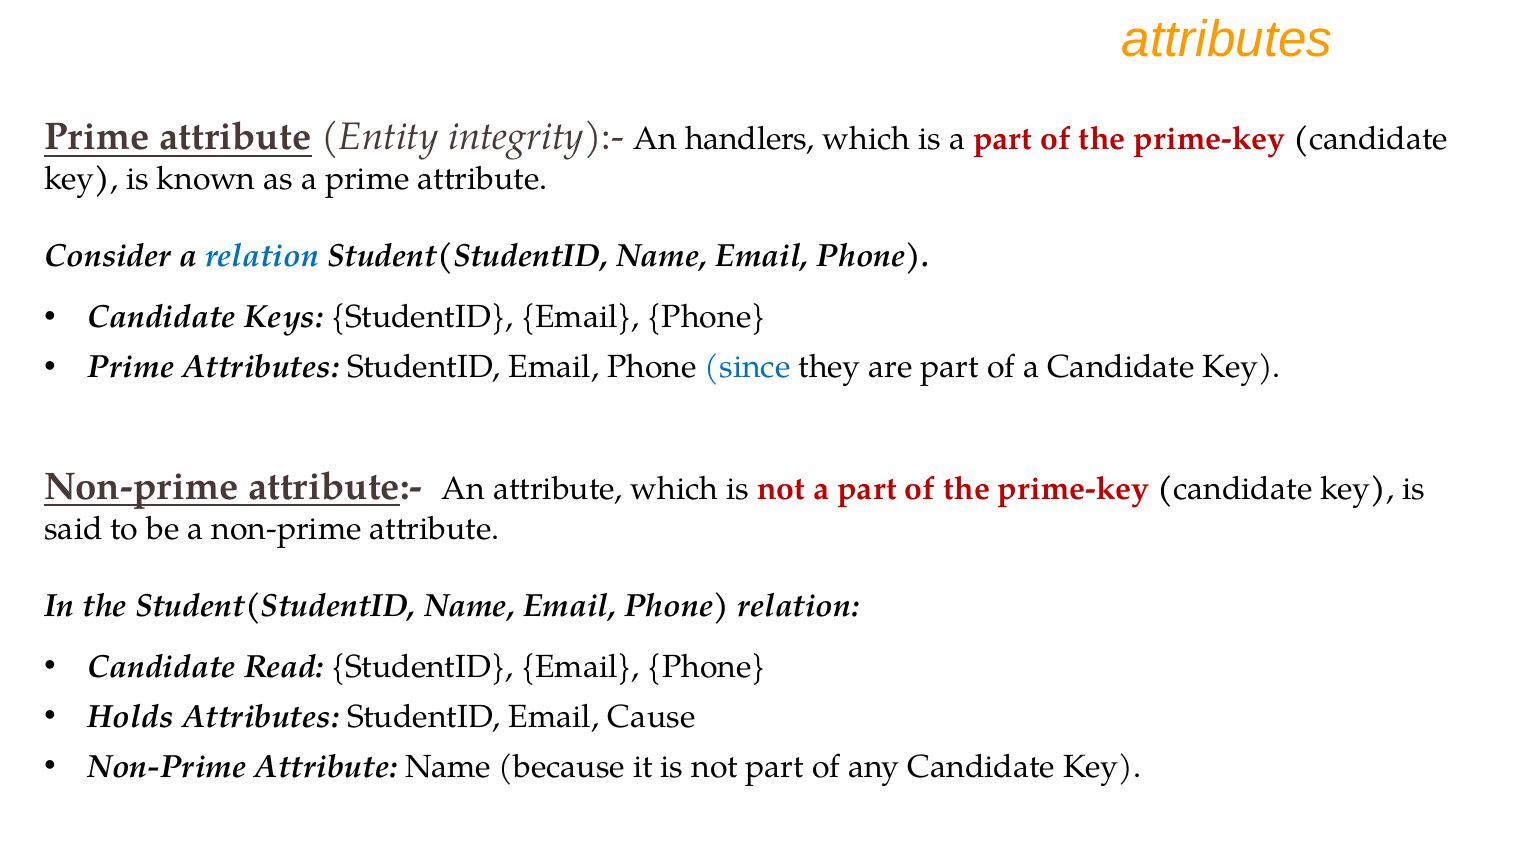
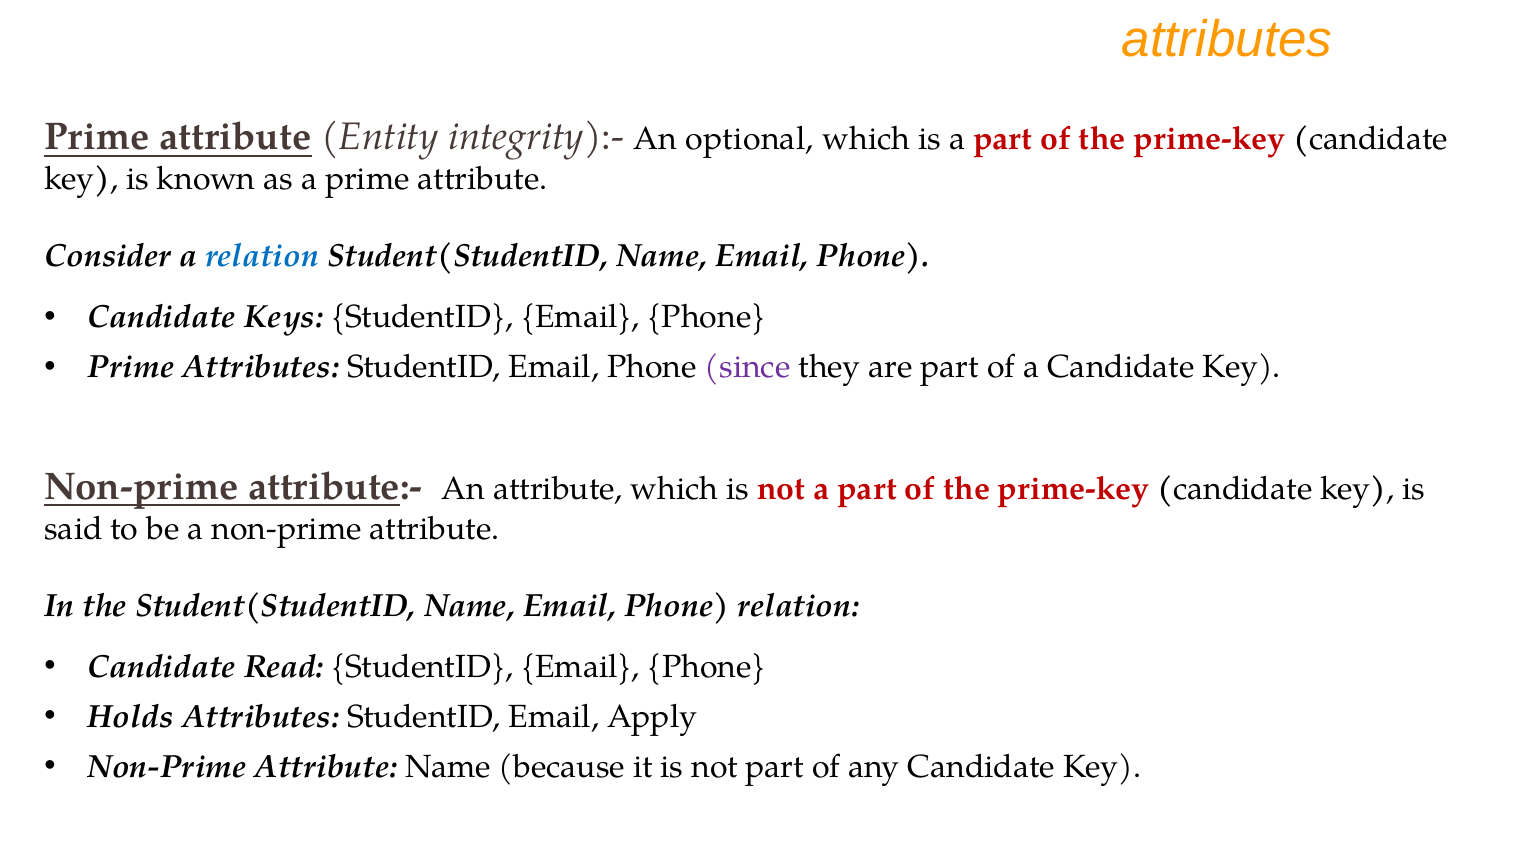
handlers: handlers -> optional (750, 139)
since colour: blue -> purple (748, 367)
Cause: Cause -> Apply (652, 717)
